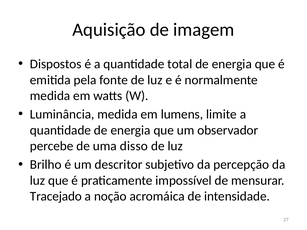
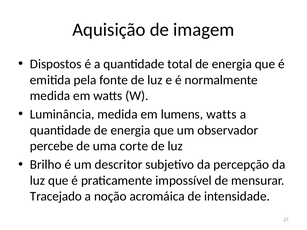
lumens limite: limite -> watts (221, 114)
disso: disso -> corte (134, 146)
